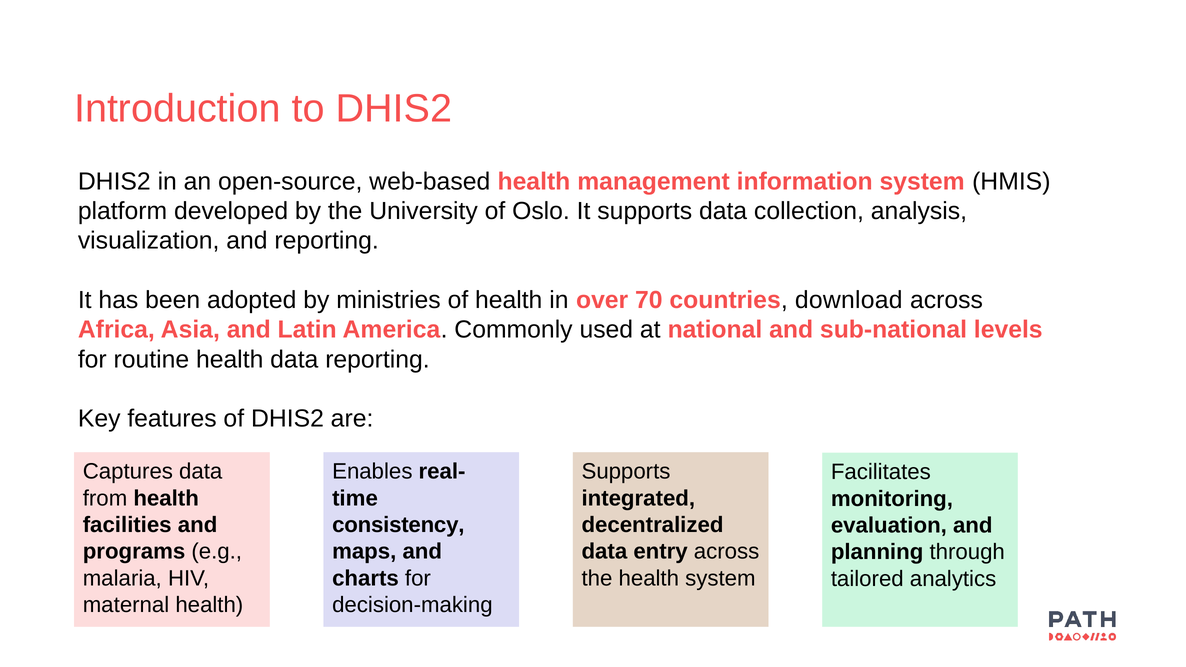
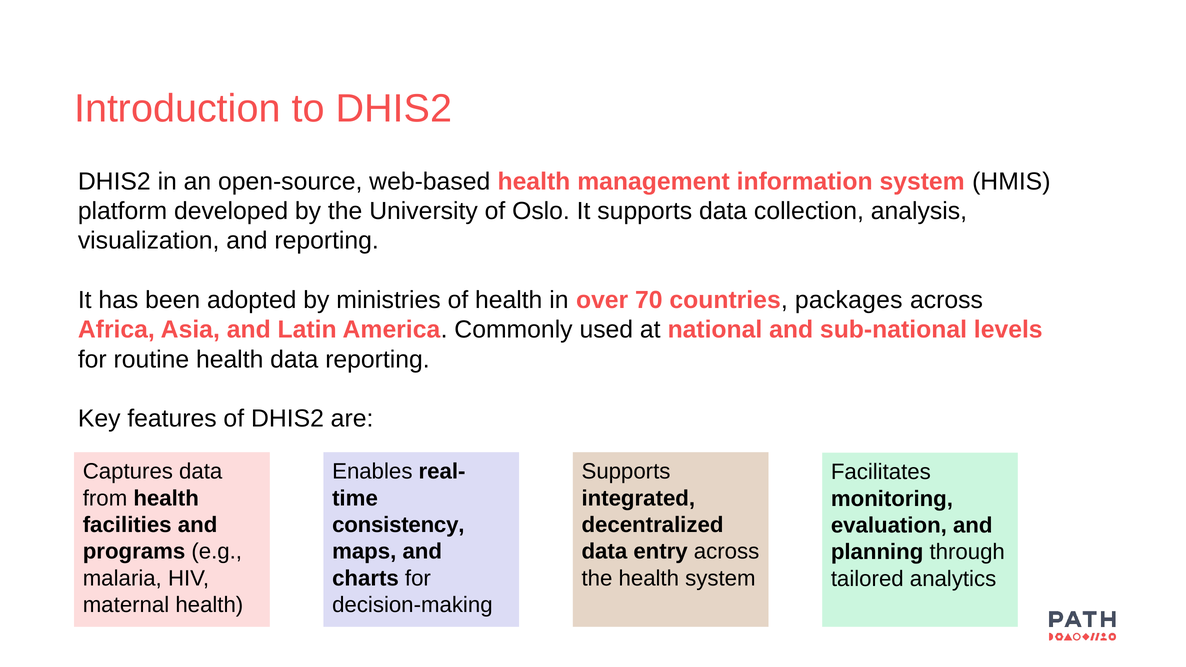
download: download -> packages (849, 300)
